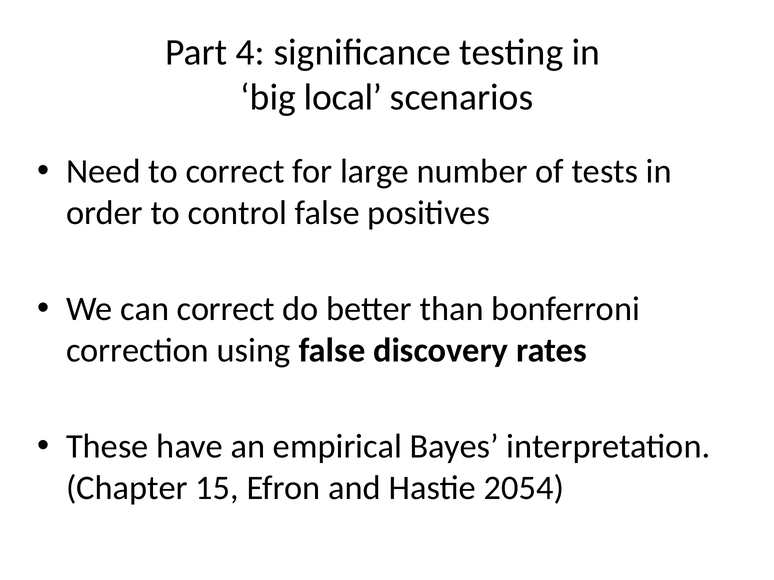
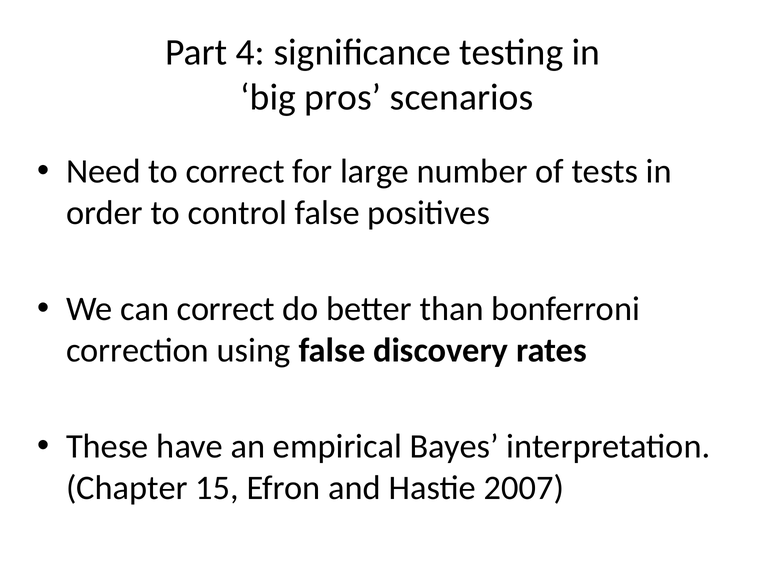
local: local -> pros (343, 97)
2054: 2054 -> 2007 (524, 488)
